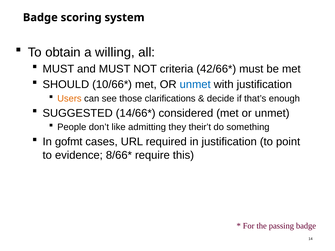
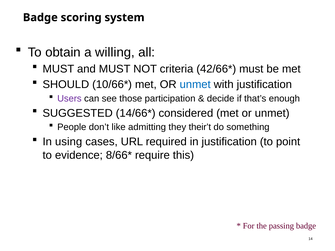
Users colour: orange -> purple (69, 99)
clarifications: clarifications -> participation (170, 99)
gofmt: gofmt -> using (69, 142)
